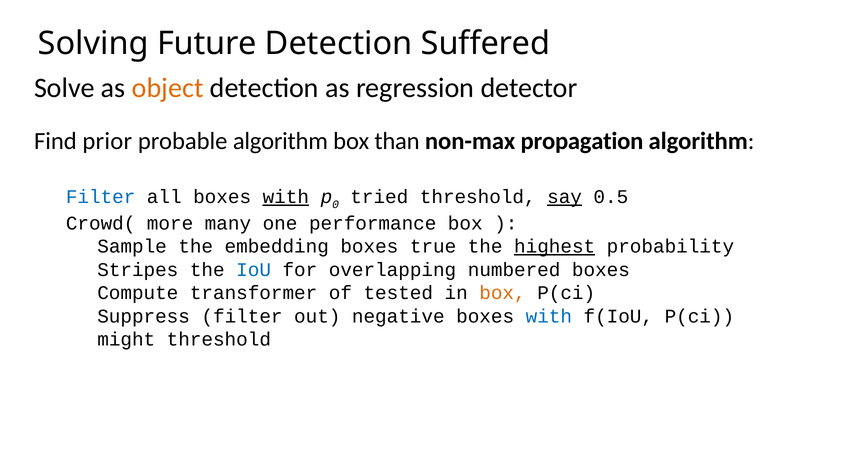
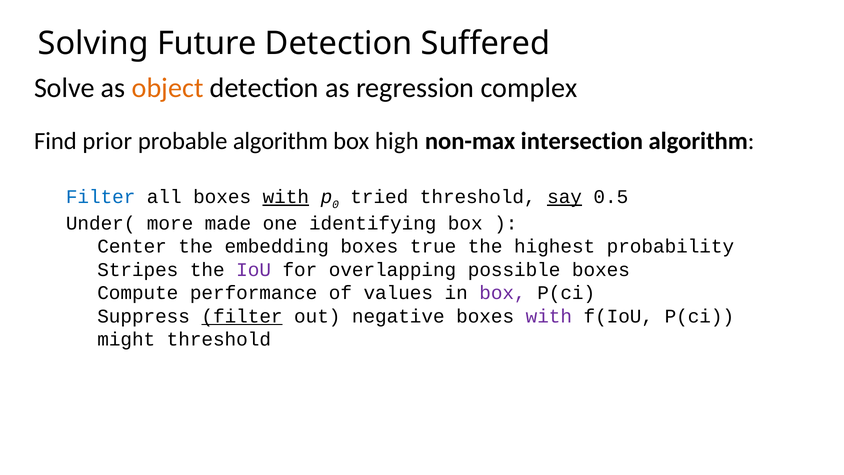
detector: detector -> complex (529, 88)
than: than -> high (397, 141)
propagation: propagation -> intersection (582, 141)
Crowd(: Crowd( -> Under( (101, 223)
many: many -> made (228, 223)
performance: performance -> identifying (373, 223)
Sample: Sample -> Center (132, 246)
highest underline: present -> none (555, 246)
IoU colour: blue -> purple (254, 270)
numbered: numbered -> possible (514, 270)
transformer: transformer -> performance (254, 293)
tested: tested -> values (398, 293)
box colour: orange -> purple (502, 293)
filter underline: none -> present (242, 316)
with colour: blue -> purple (549, 316)
